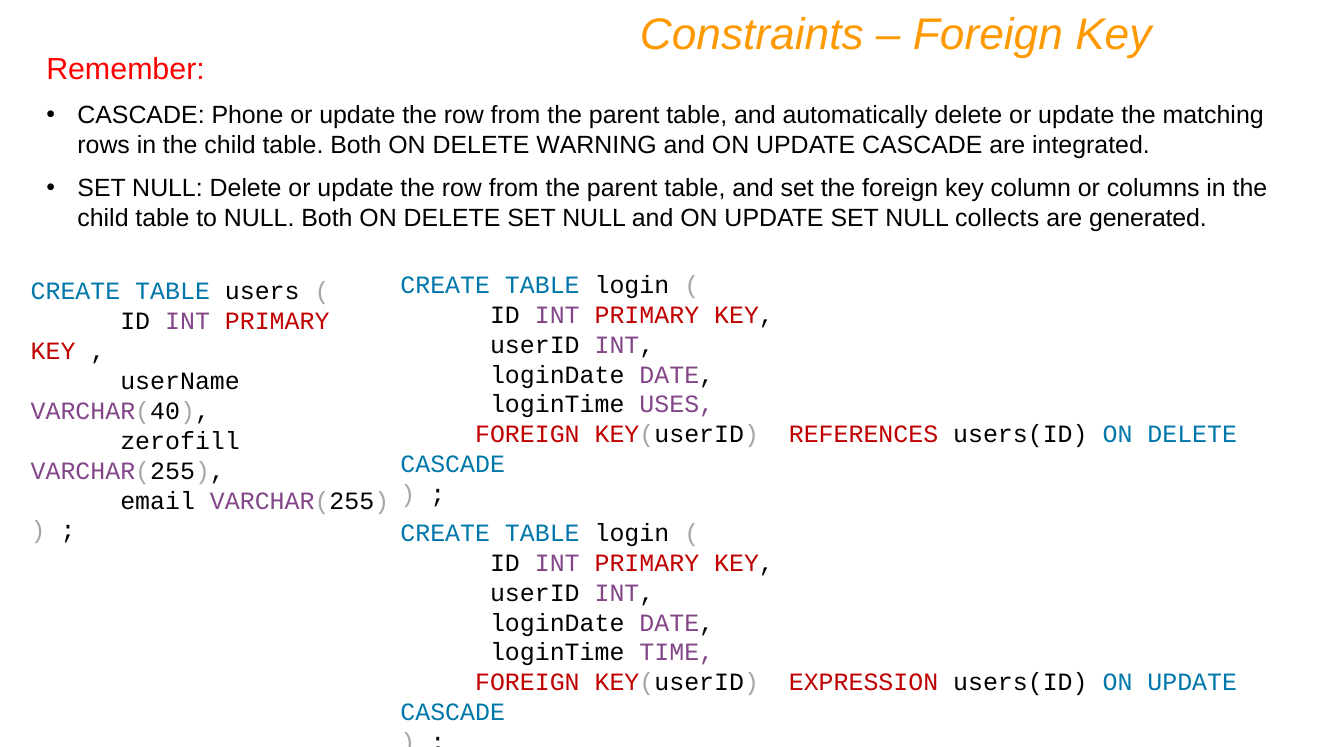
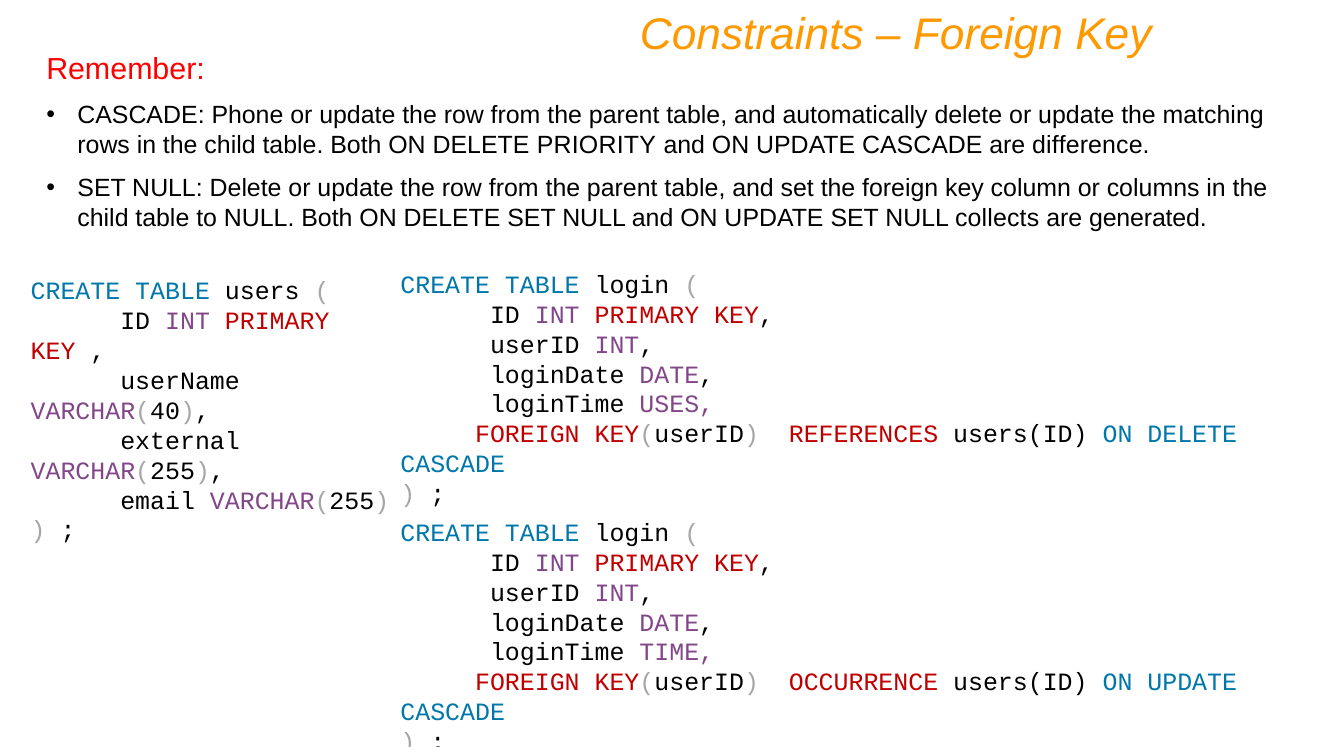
WARNING: WARNING -> PRIORITY (596, 145)
integrated: integrated -> difference (1091, 145)
zerofill: zerofill -> external (180, 441)
EXPRESSION: EXPRESSION -> OCCURRENCE (864, 683)
